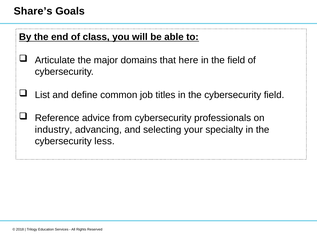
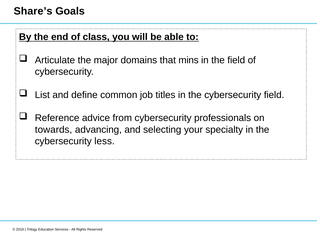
here: here -> mins (189, 60)
industry: industry -> towards (54, 130)
